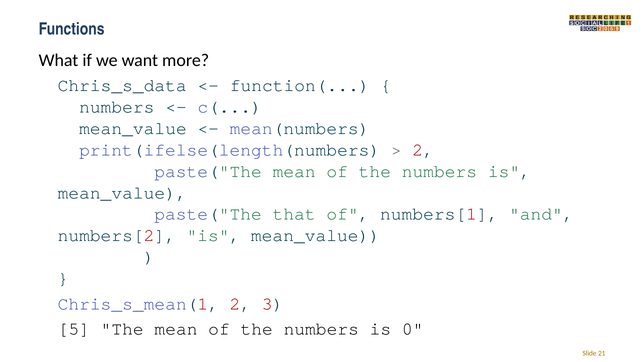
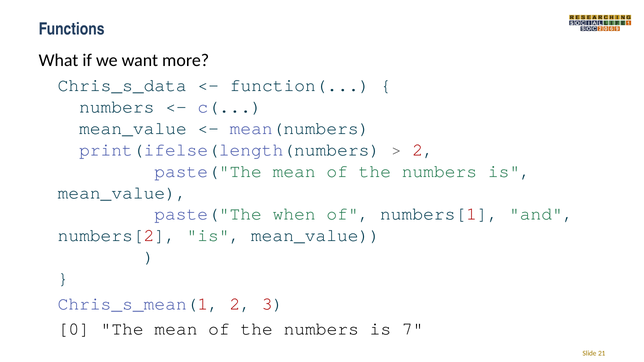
that: that -> when (294, 214)
5: 5 -> 0 (74, 329)
0: 0 -> 7 (413, 329)
